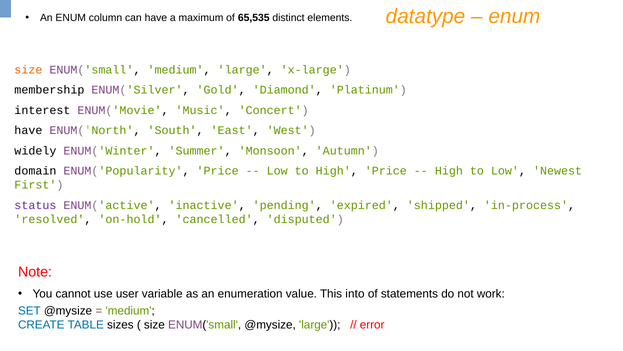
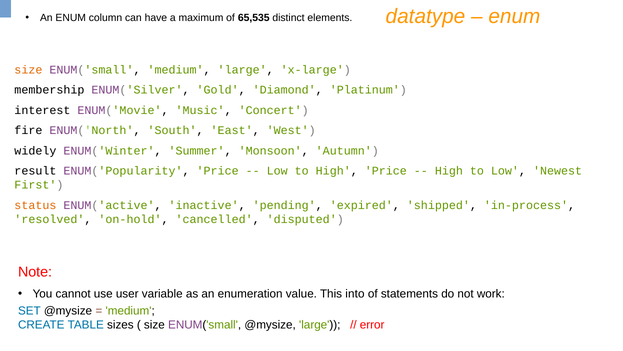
have: have -> fire (28, 130)
domain: domain -> result (35, 171)
status colour: purple -> orange (35, 205)
